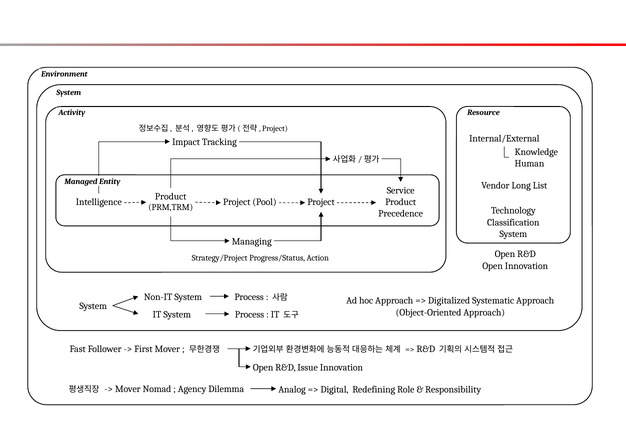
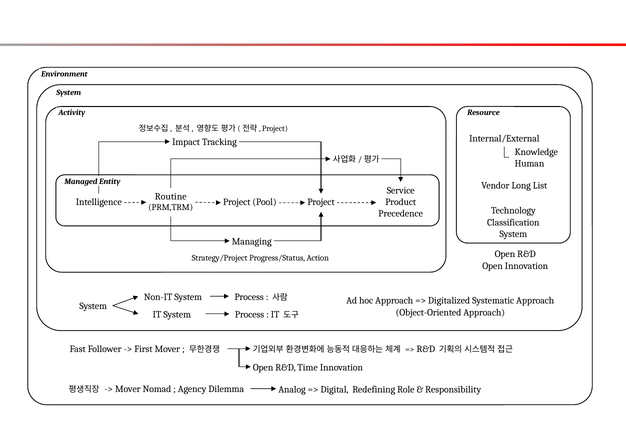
Product: Product -> Routine (171, 197)
Issue: Issue -> Time (308, 368)
